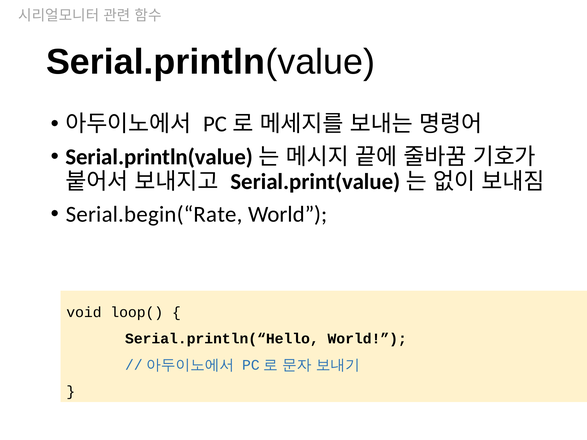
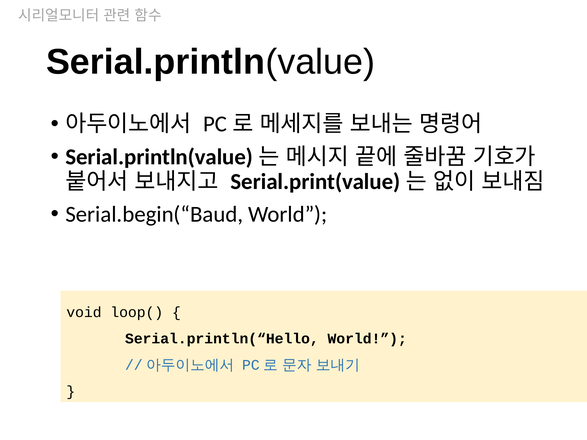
Serial.begin(“Rate: Serial.begin(“Rate -> Serial.begin(“Baud (154, 214)
